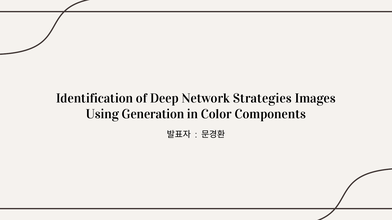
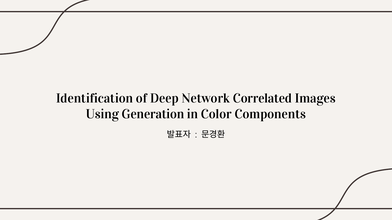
Strategies: Strategies -> Correlated (262, 99)
